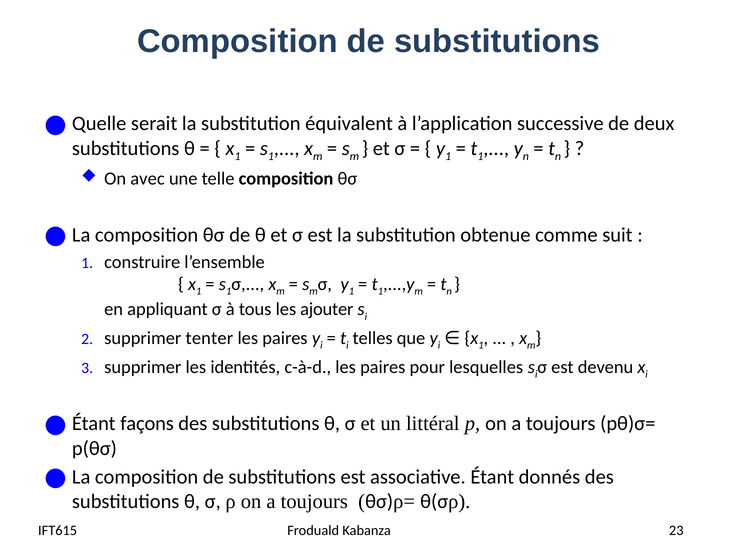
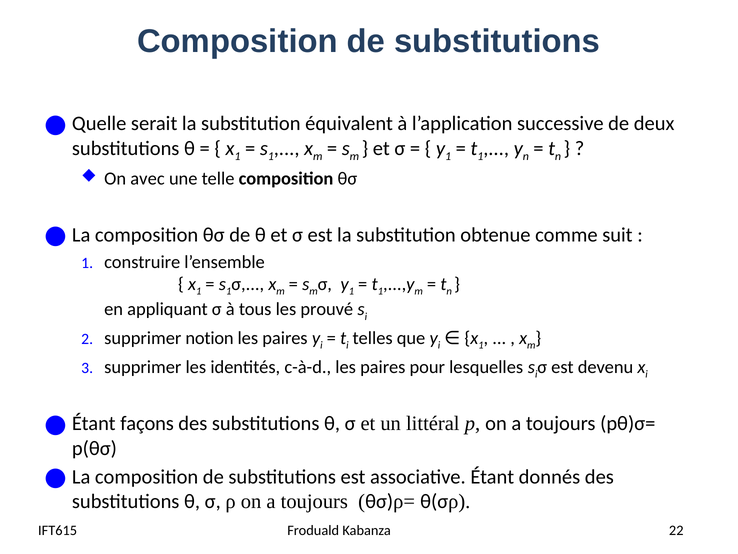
ajouter: ajouter -> prouvé (327, 309)
tenter: tenter -> notion (210, 338)
23: 23 -> 22 (676, 530)
